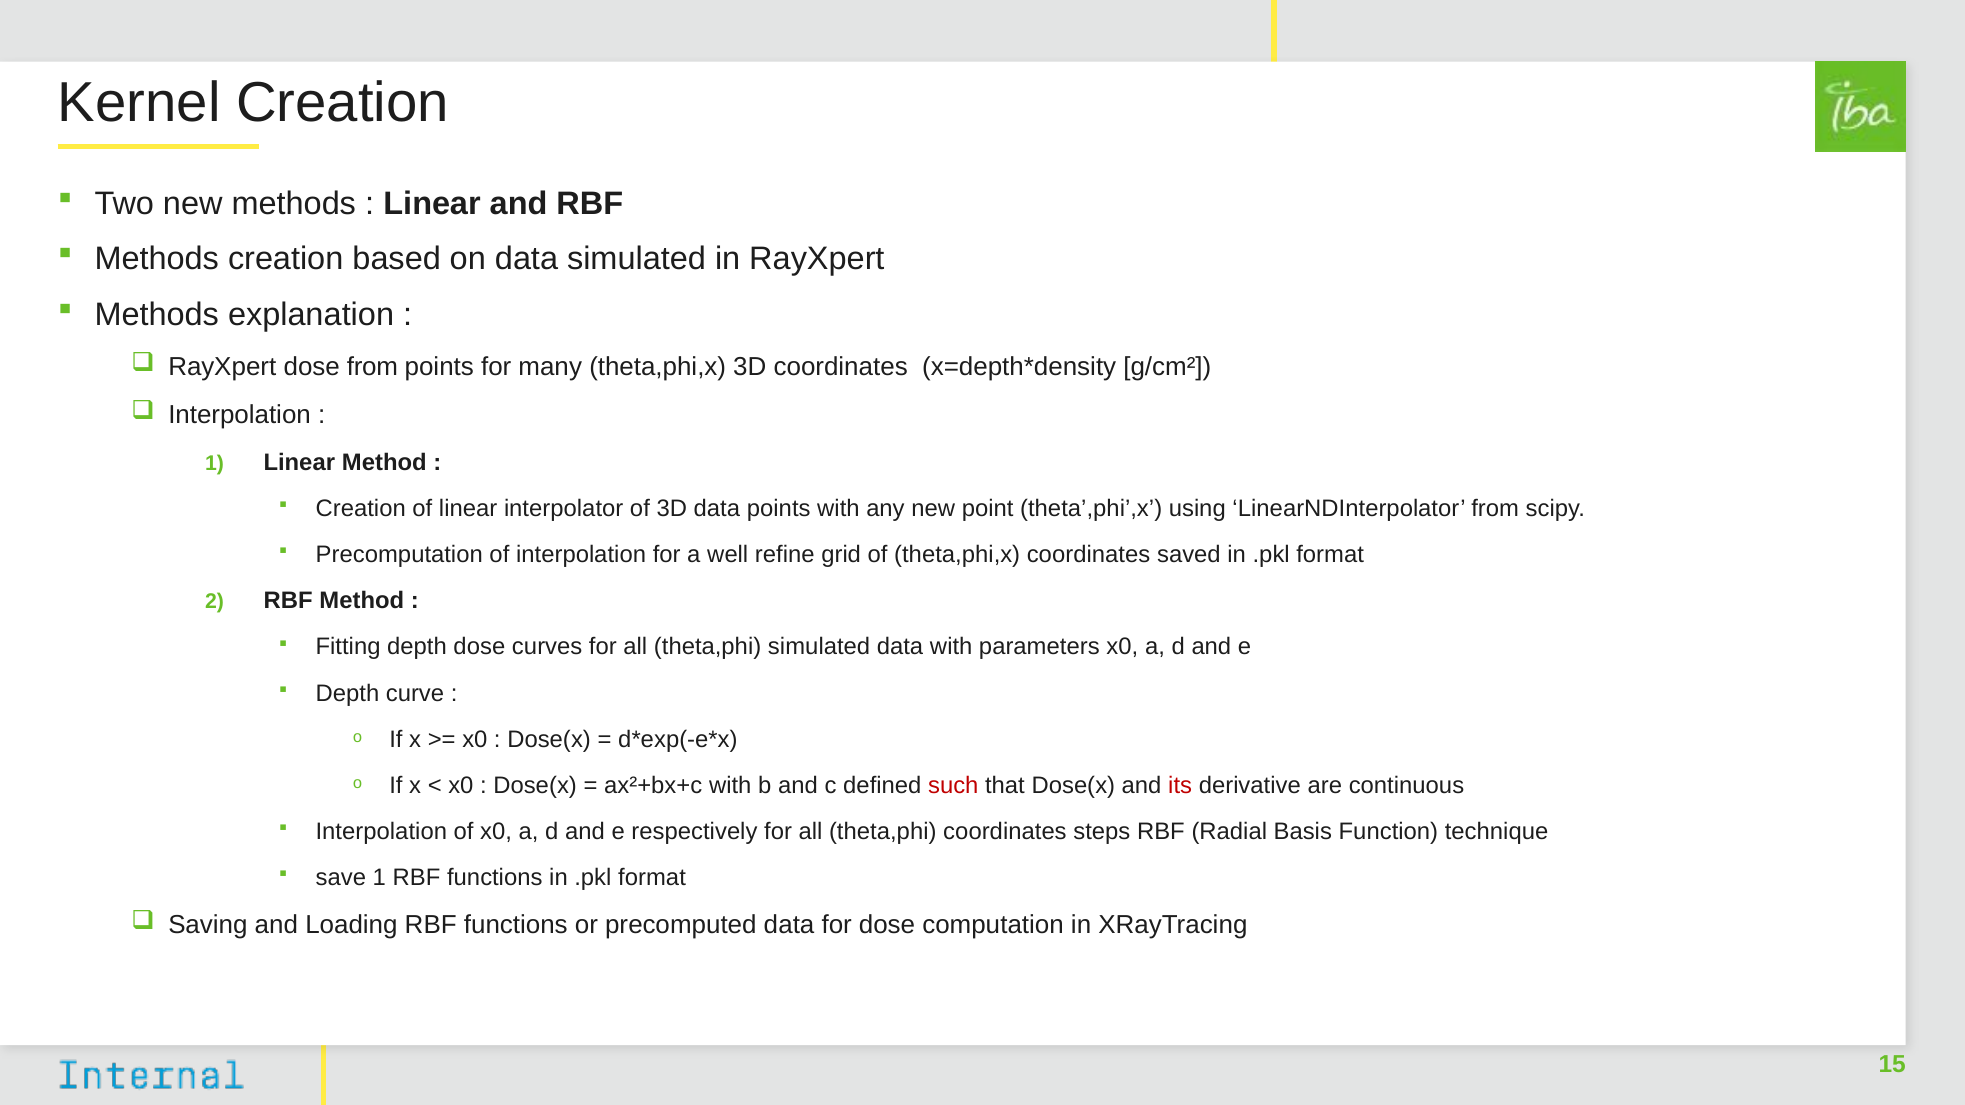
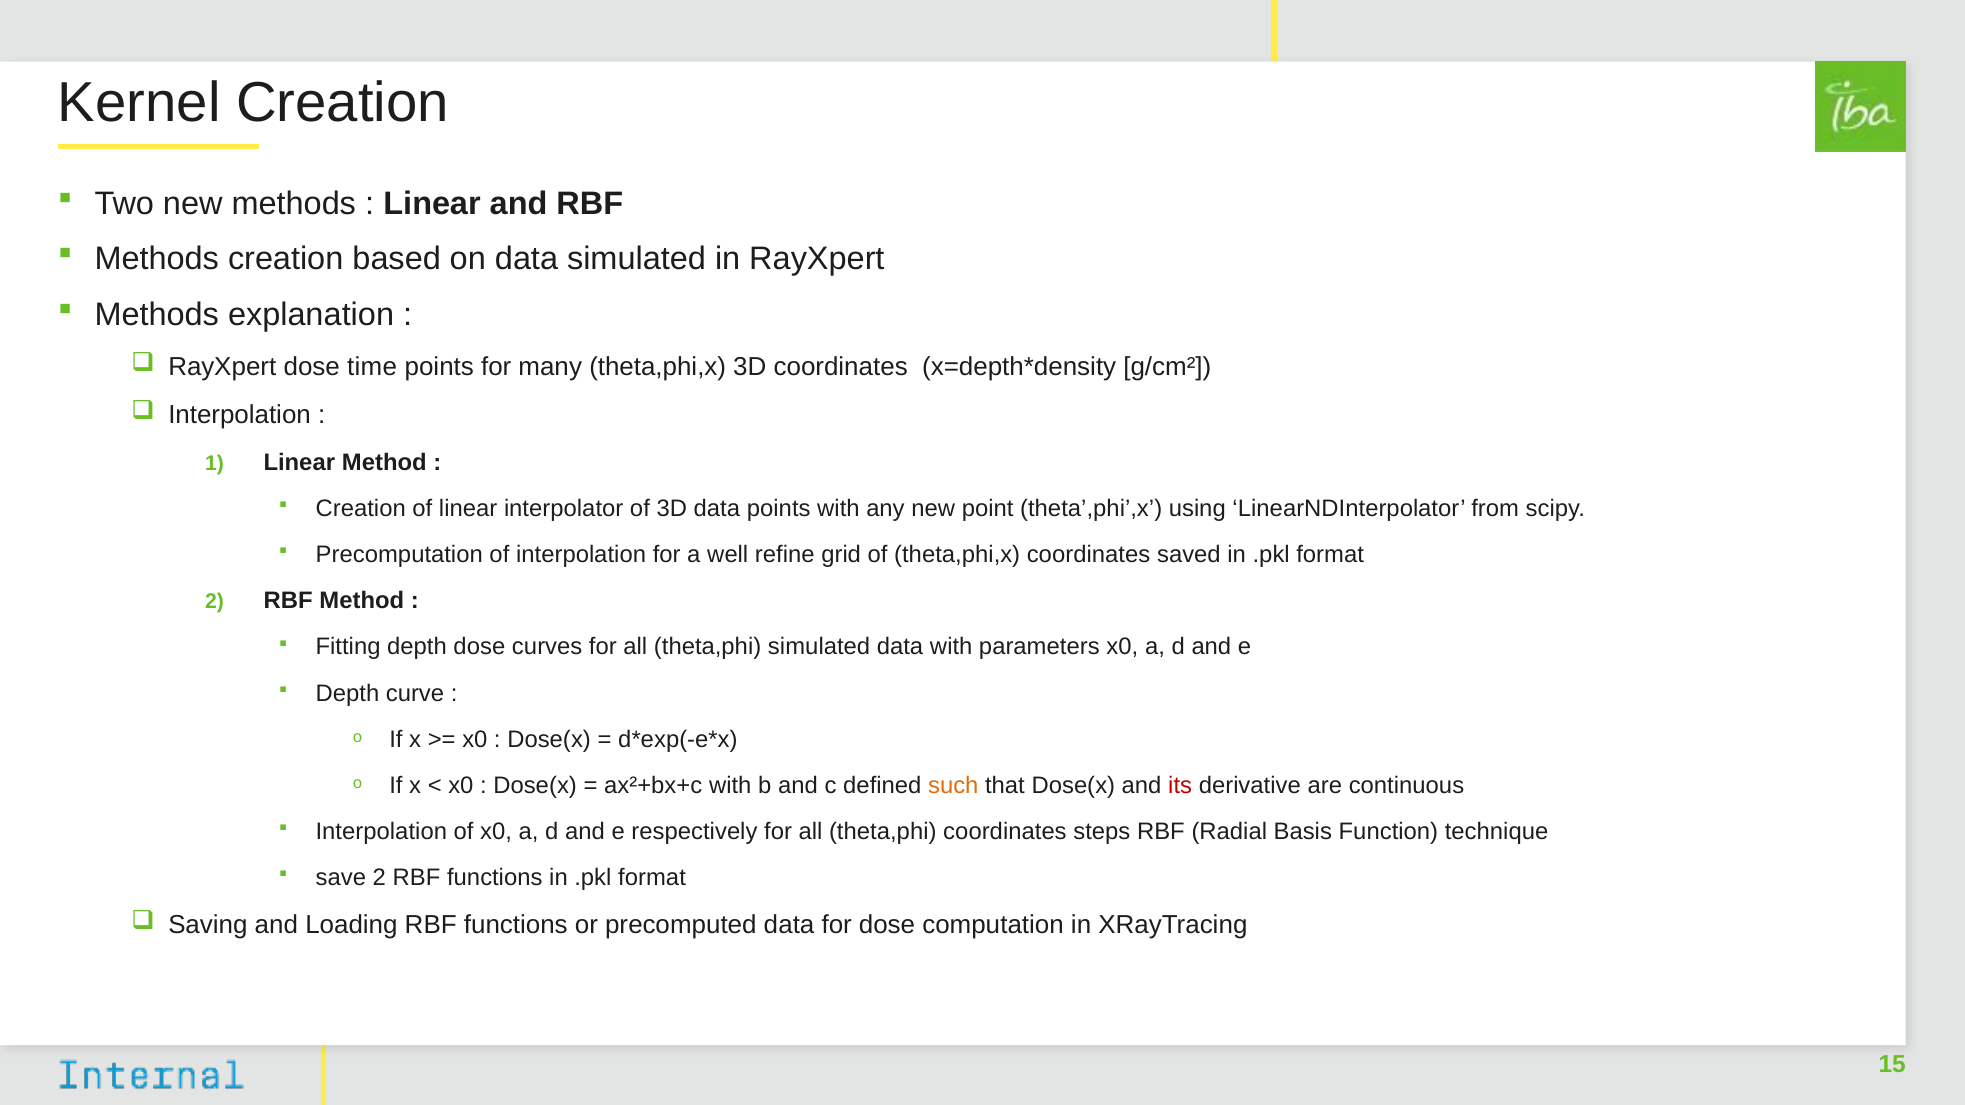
dose from: from -> time (372, 367)
such colour: red -> orange (953, 786)
save 1: 1 -> 2 (379, 878)
